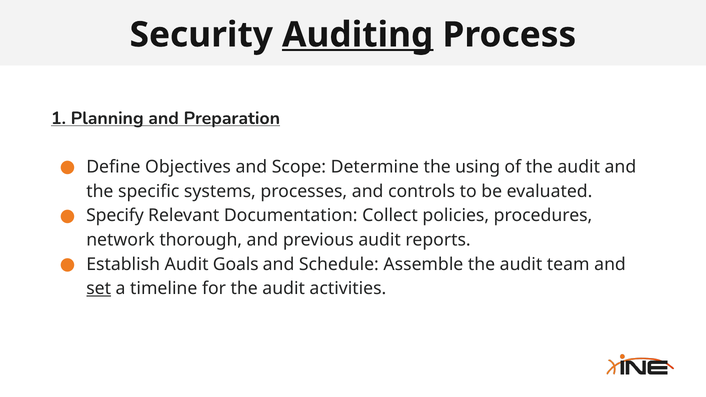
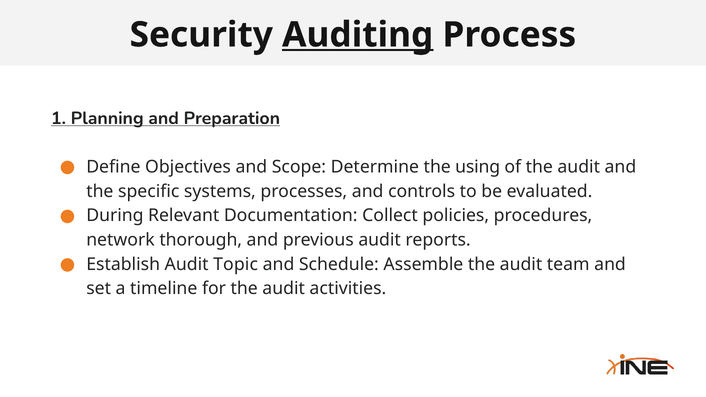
Specify: Specify -> During (115, 216)
Goals: Goals -> Topic (236, 264)
set underline: present -> none (99, 289)
